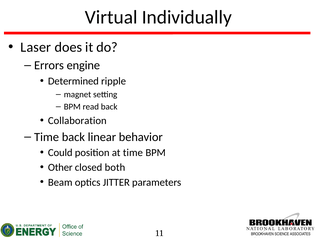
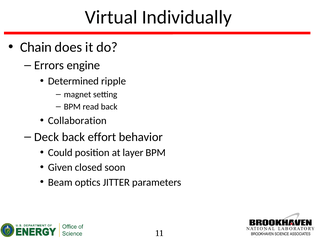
Laser: Laser -> Chain (36, 47)
Time: Time -> Deck (47, 137)
linear: linear -> effort (102, 137)
at time: time -> layer (133, 153)
Other: Other -> Given (60, 167)
both: both -> soon (115, 167)
